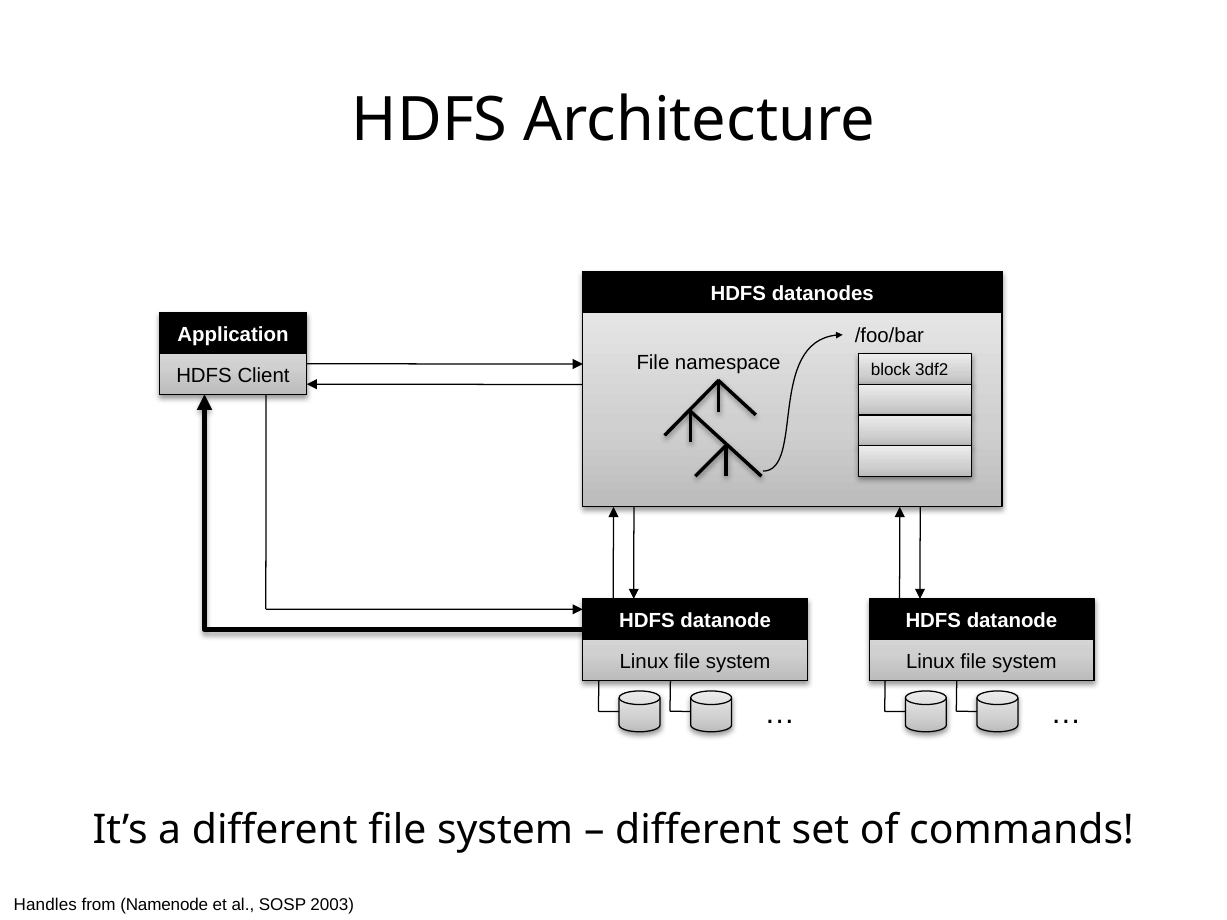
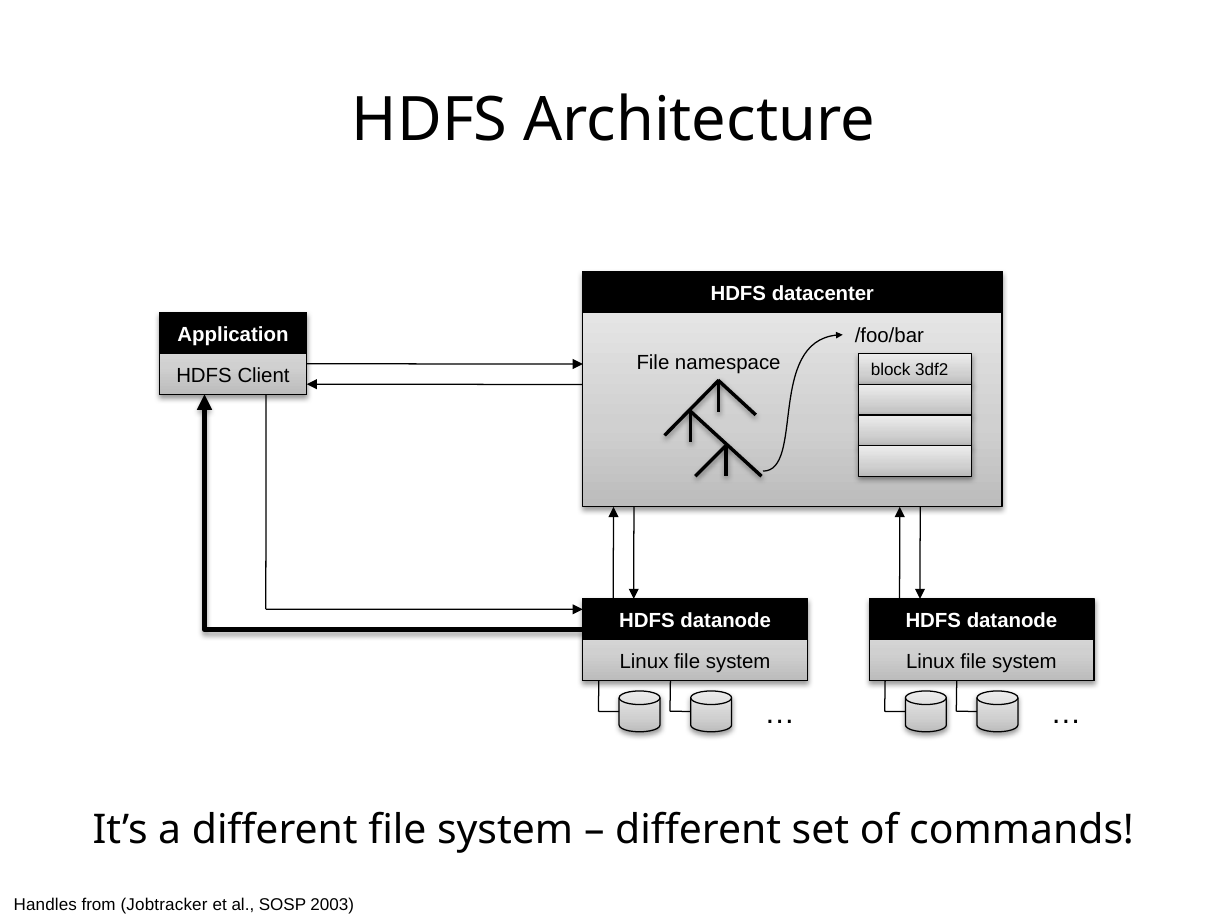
datanodes: datanodes -> datacenter (823, 294)
Namenode: Namenode -> Jobtracker (164, 905)
